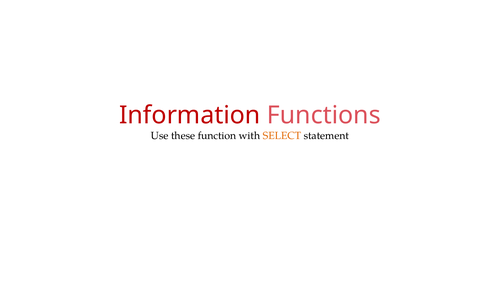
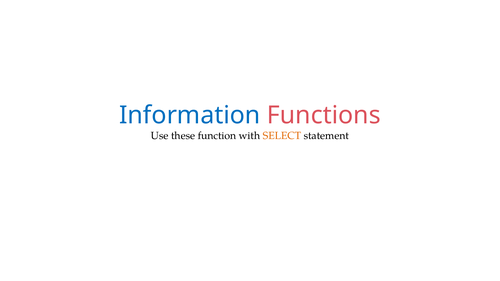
Information colour: red -> blue (190, 115)
